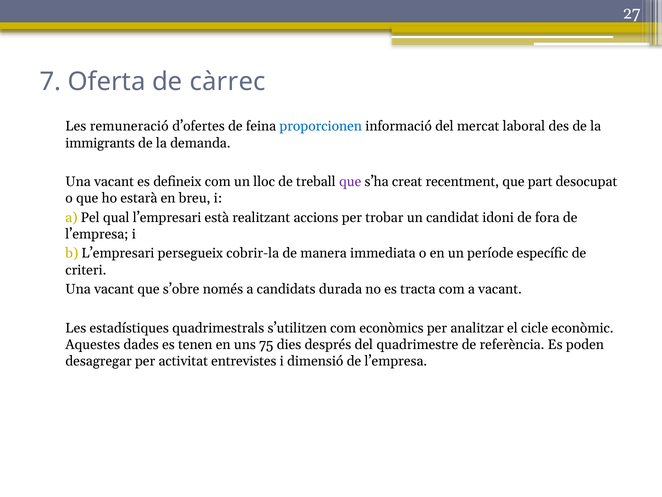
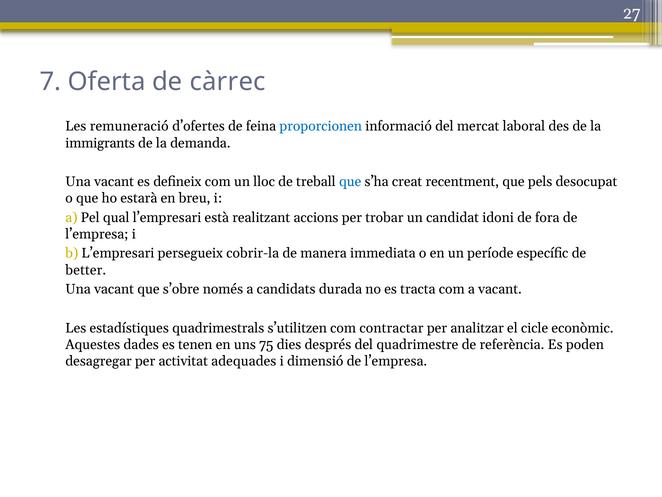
que colour: purple -> blue (350, 181)
part: part -> pels (540, 181)
criteri: criteri -> better (86, 270)
econòmics: econòmics -> contractar (391, 328)
entrevistes: entrevistes -> adequades (244, 361)
